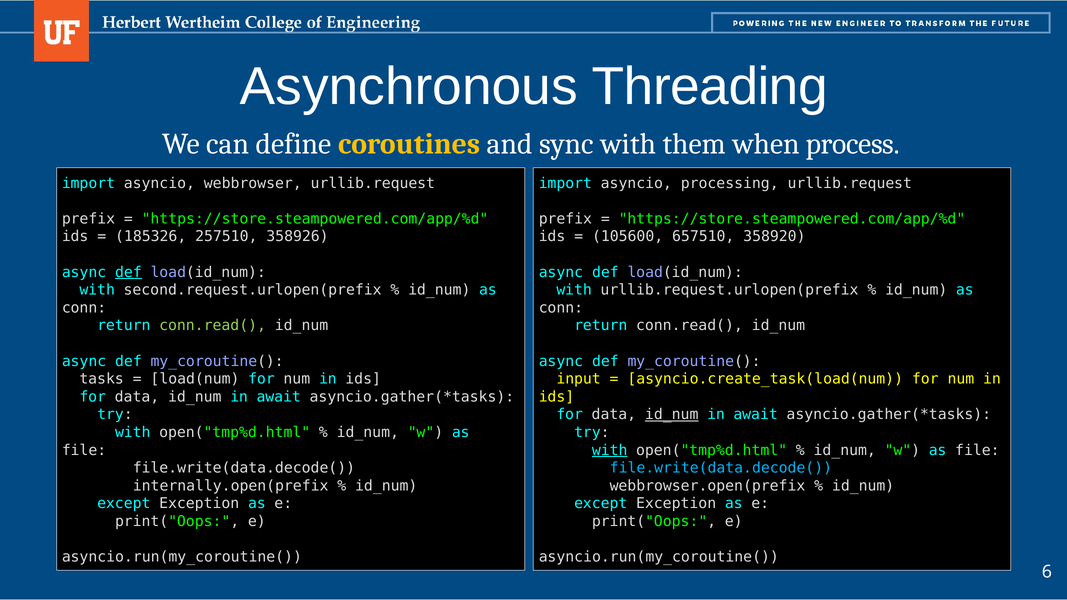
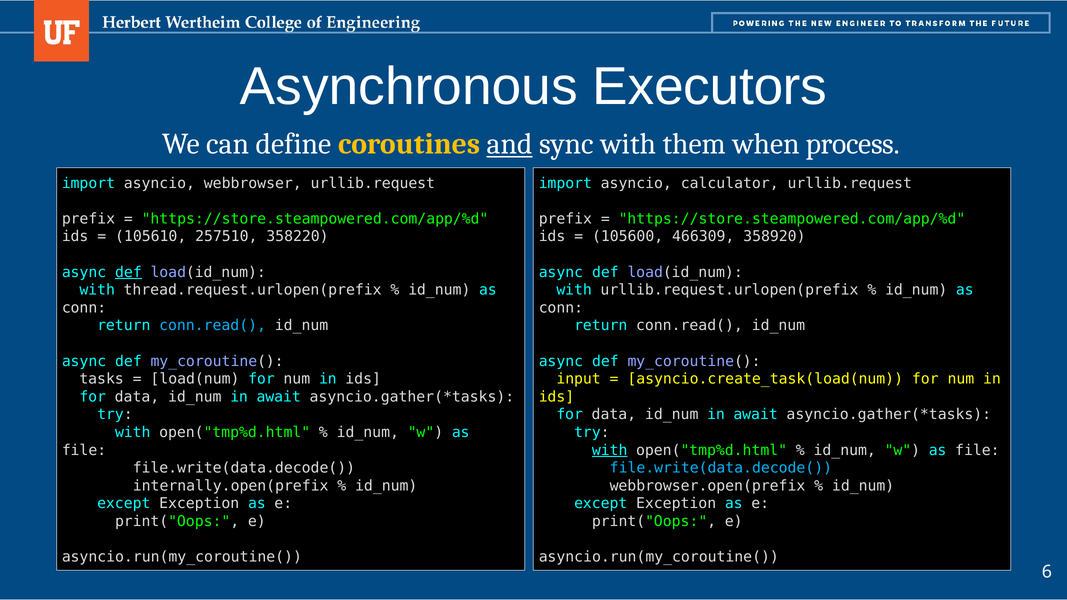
Threading: Threading -> Executors (710, 87)
and underline: none -> present (510, 144)
processing: processing -> calculator (730, 183)
185326: 185326 -> 105610 (151, 237)
358926: 358926 -> 358220 (297, 237)
657510: 657510 -> 466309 (703, 237)
second.request.urlopen(prefix: second.request.urlopen(prefix -> thread.request.urlopen(prefix (253, 290)
conn.read( colour: light green -> light blue (213, 326)
id_num underline: present -> none (672, 415)
